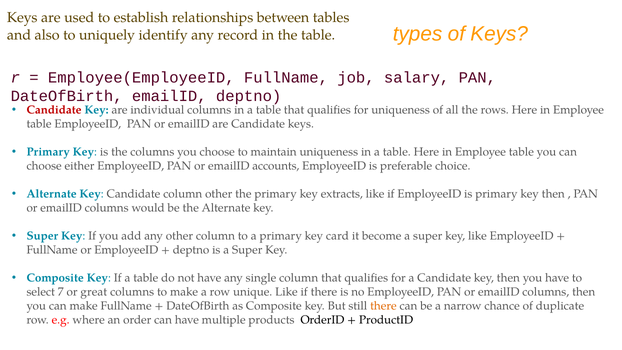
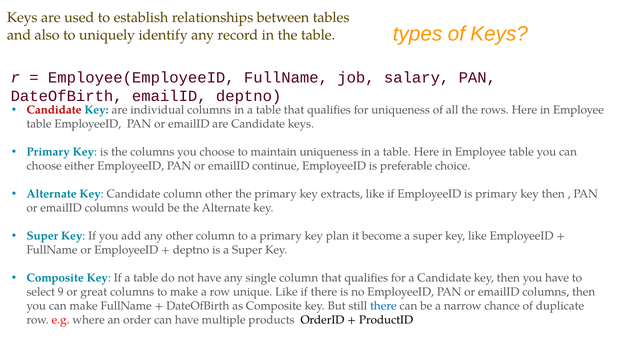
accounts: accounts -> continue (276, 166)
card: card -> plan (337, 236)
7: 7 -> 9 (61, 292)
there colour: orange -> blue (383, 306)
